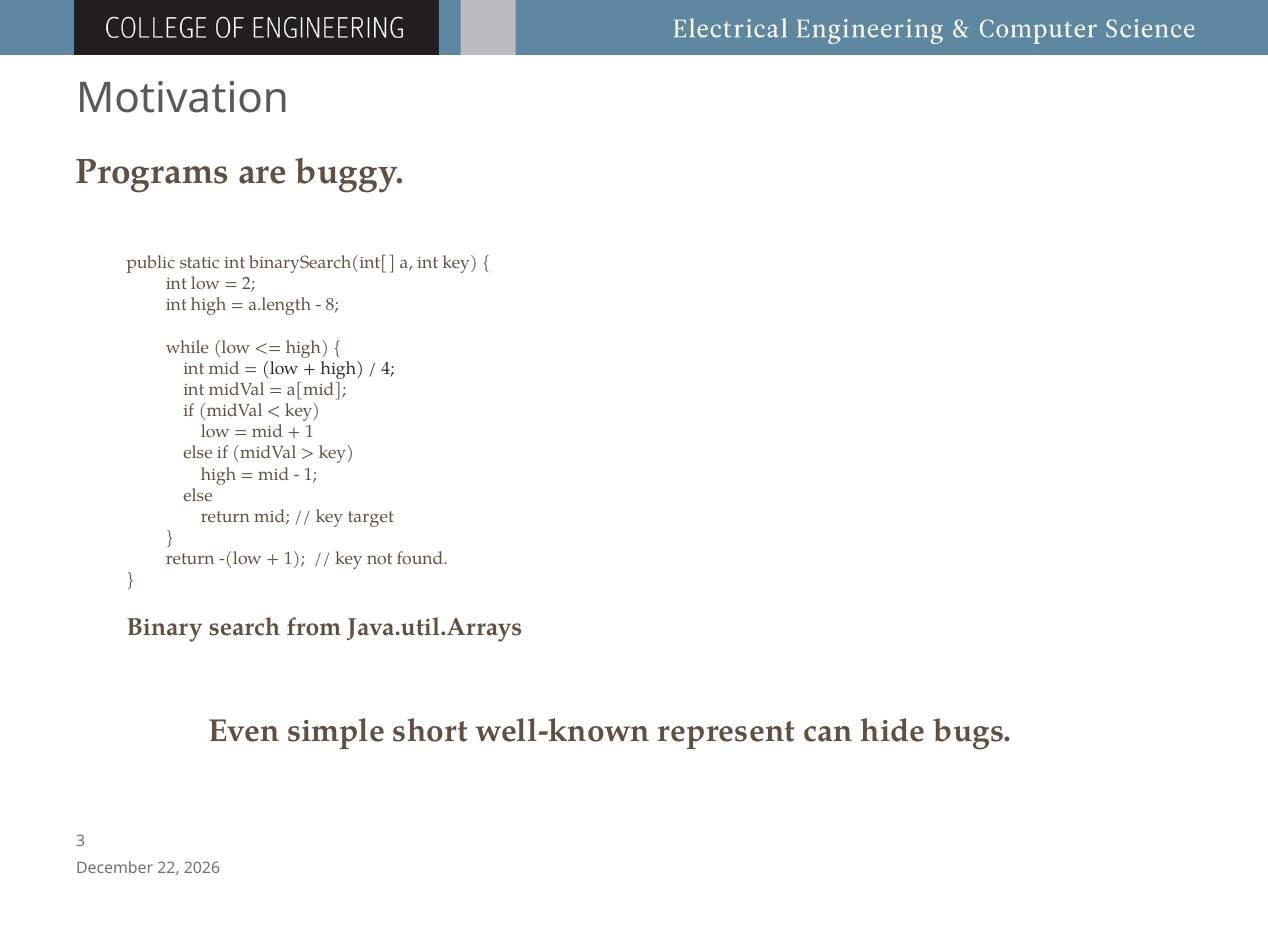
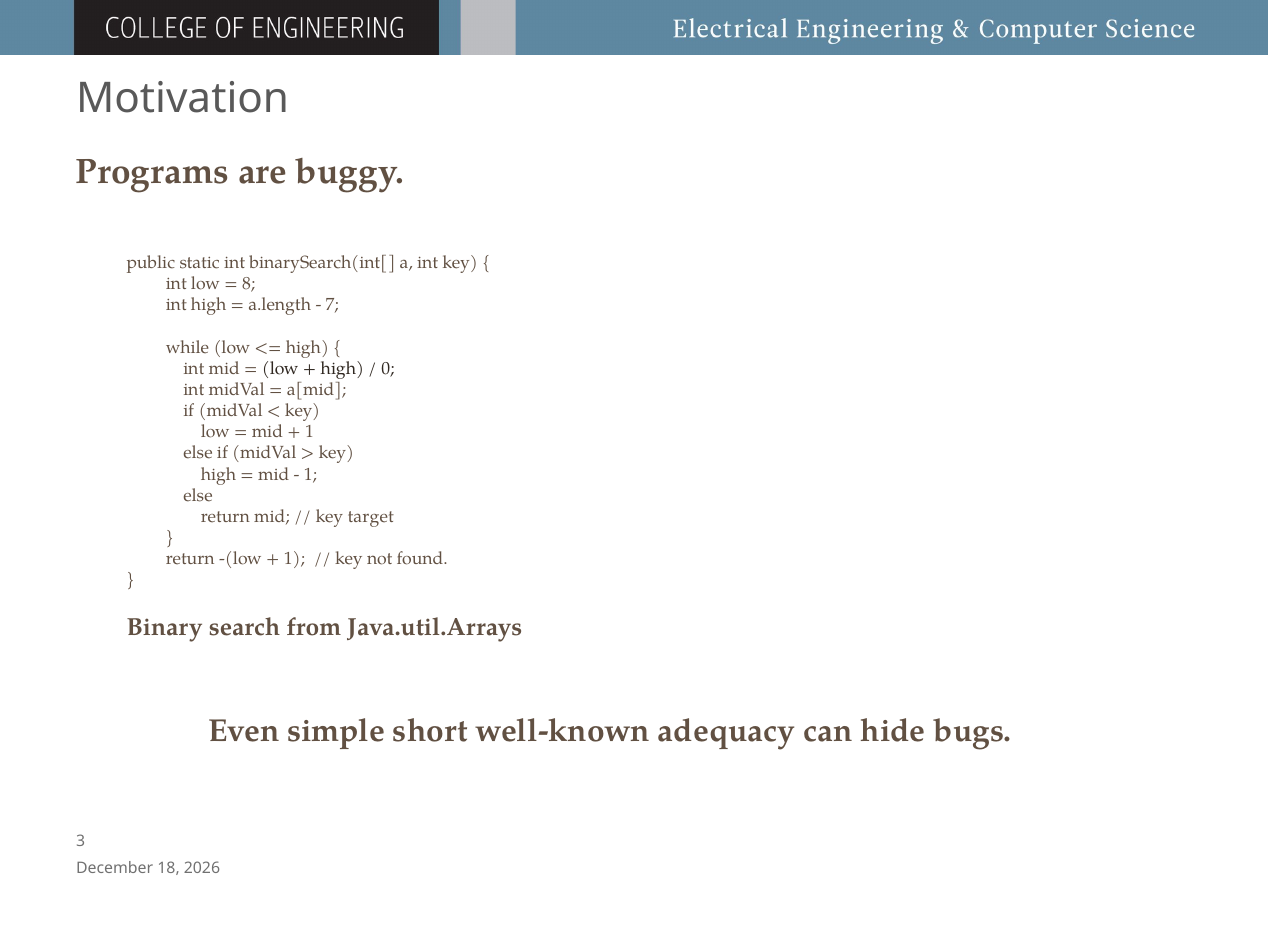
2: 2 -> 8 (249, 284)
8: 8 -> 7 (332, 305)
4: 4 -> 0 (388, 368)
represent: represent -> adequacy (727, 731)
22: 22 -> 18 (169, 868)
